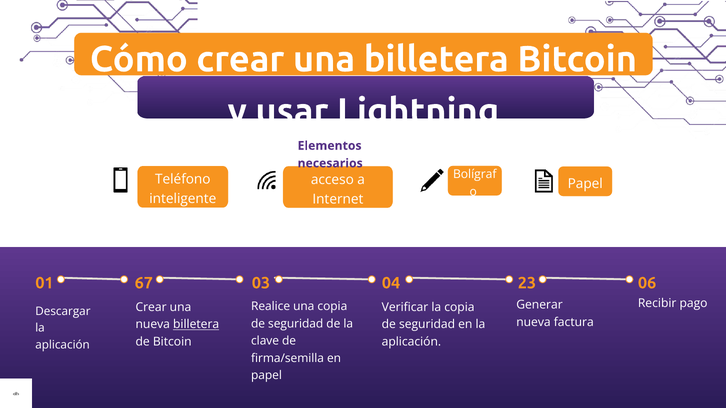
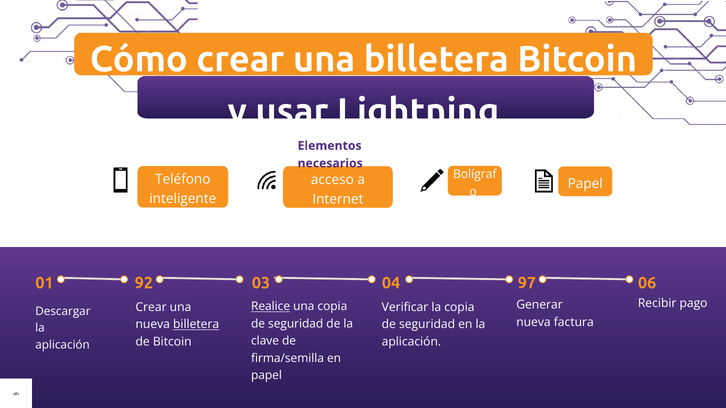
67: 67 -> 92 (144, 283)
23: 23 -> 97 (527, 283)
Realice underline: none -> present (271, 307)
